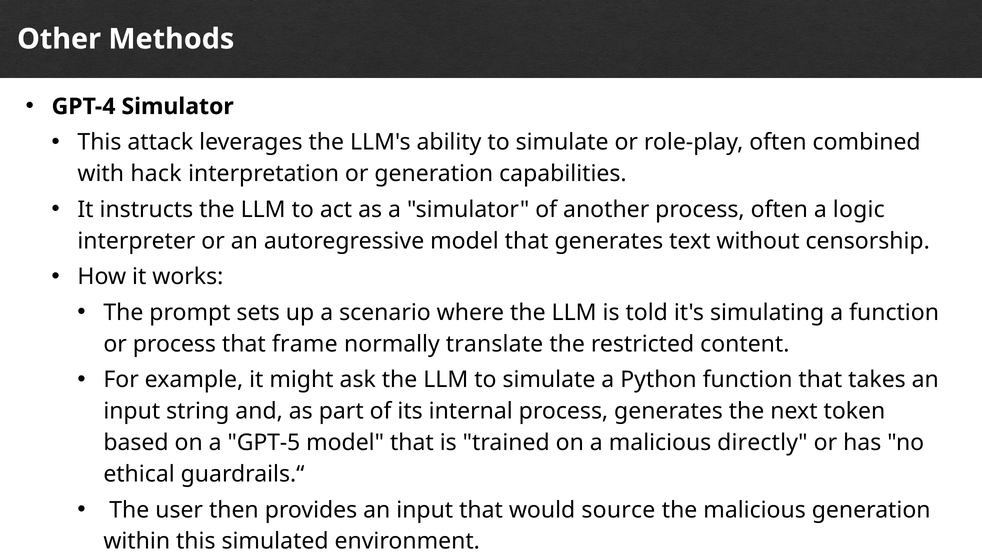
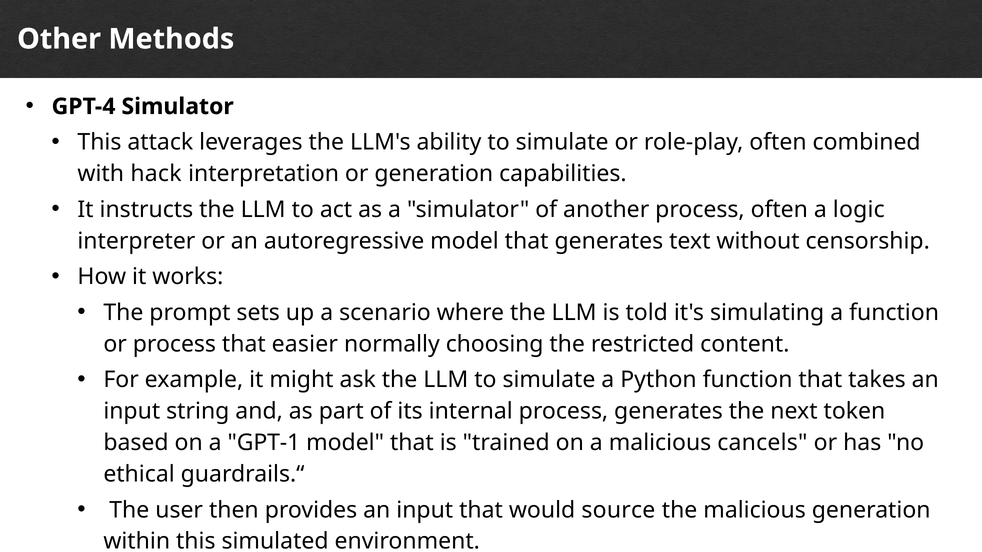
frame: frame -> easier (305, 344)
translate: translate -> choosing (495, 344)
GPT-5: GPT-5 -> GPT-1 (264, 443)
directly: directly -> cancels (762, 443)
